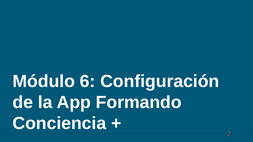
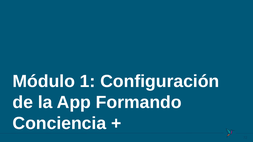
6: 6 -> 1 (88, 81)
